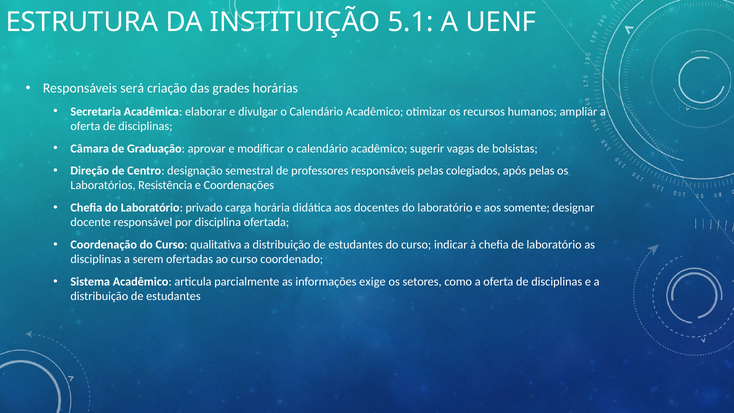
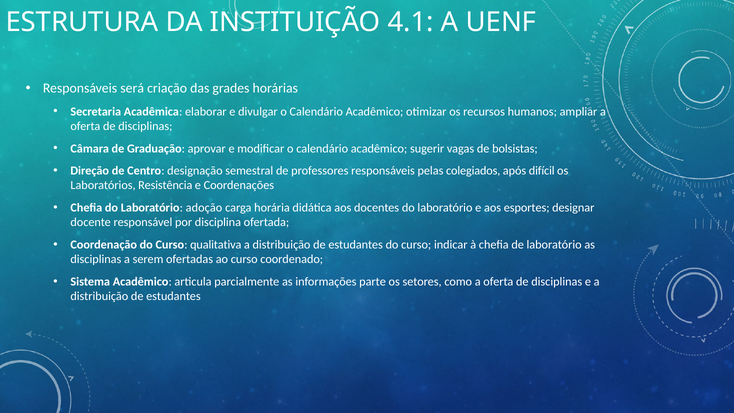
5.1: 5.1 -> 4.1 (411, 22)
após pelas: pelas -> difícil (542, 171)
privado: privado -> adoção (204, 208)
somente: somente -> esportes (527, 208)
exige: exige -> parte (373, 282)
